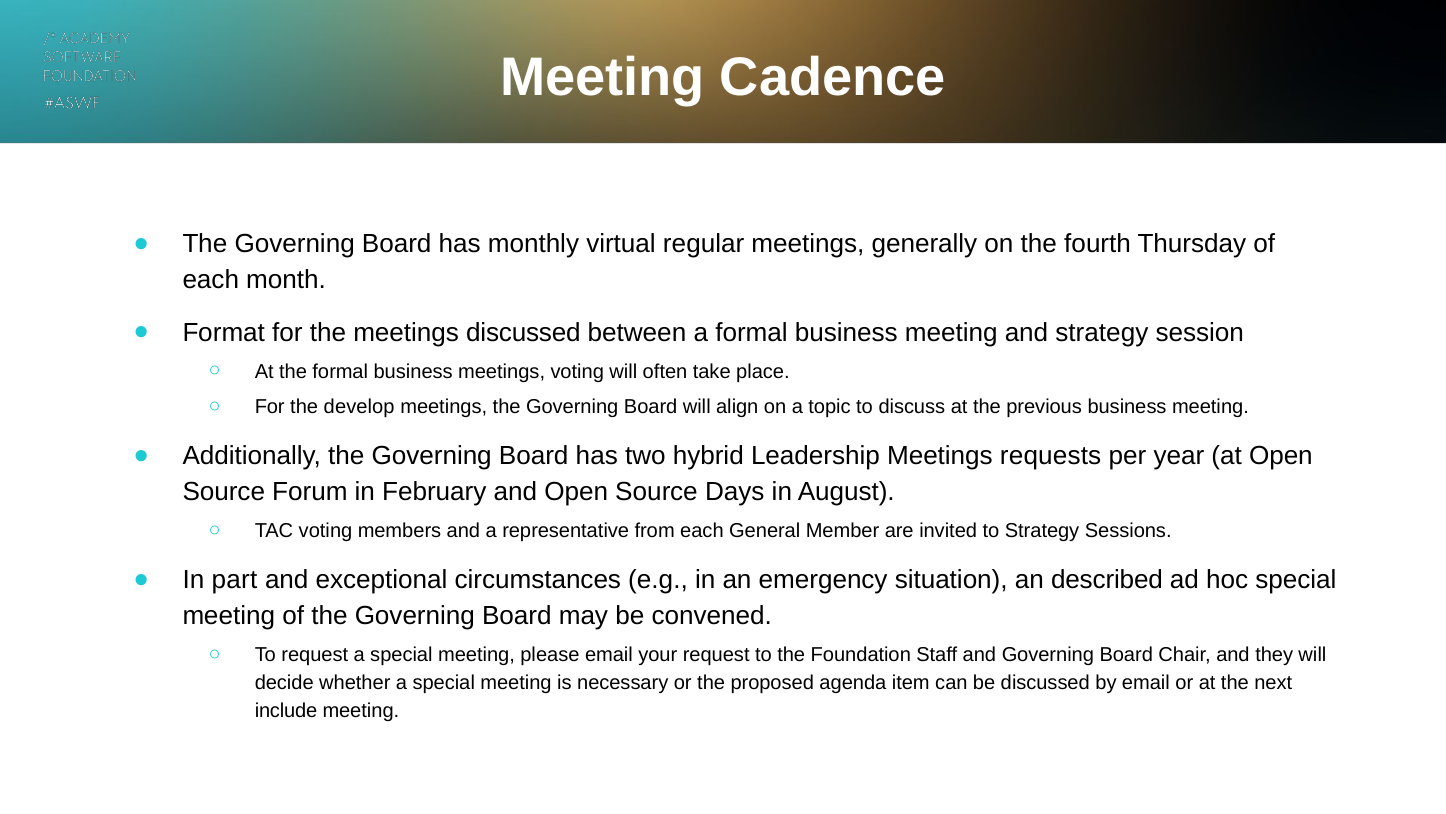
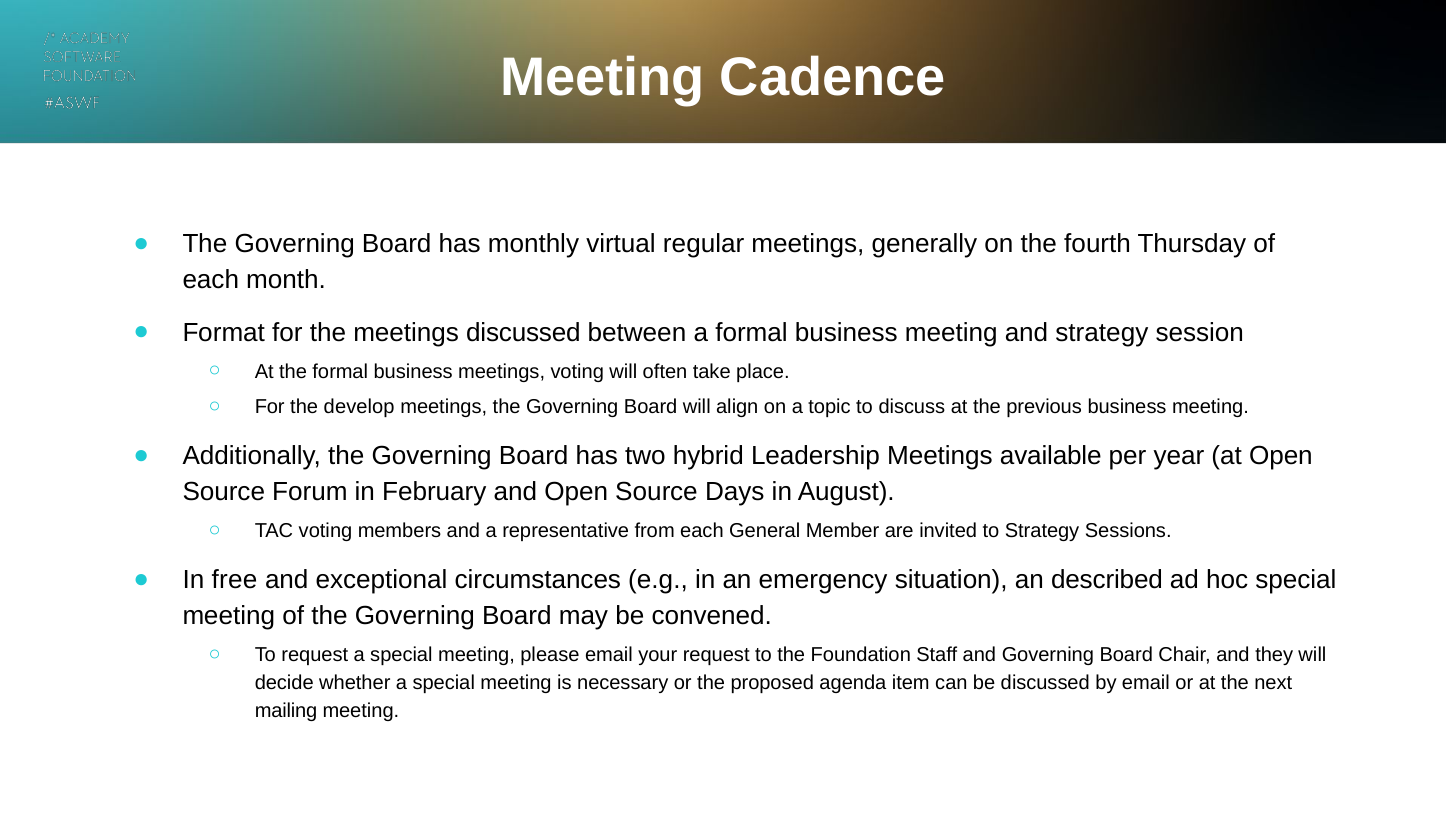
requests: requests -> available (1051, 456)
part: part -> free (235, 580)
include: include -> mailing (286, 710)
